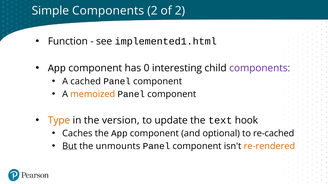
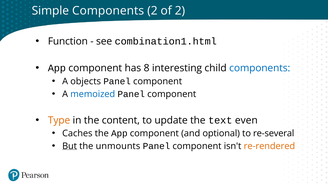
implemented1.html: implemented1.html -> combination1.html (166, 42)
0: 0 -> 8 (147, 68)
components colour: purple -> blue (260, 68)
cached: cached -> objects (86, 82)
memoized colour: orange -> blue (93, 94)
version: version -> content (121, 121)
hook: hook -> even (246, 121)
re-cached: re-cached -> re-several (274, 134)
